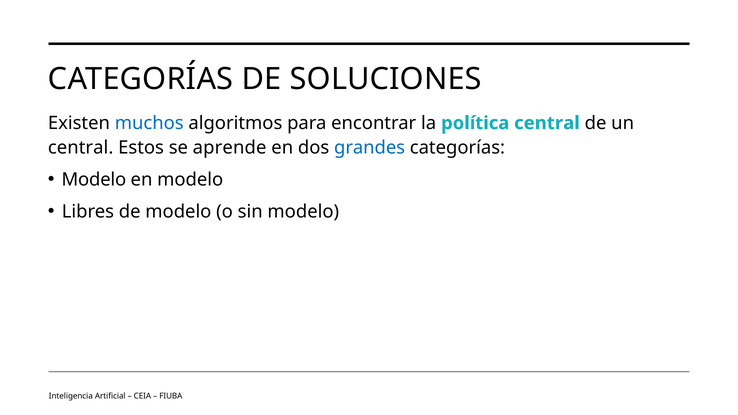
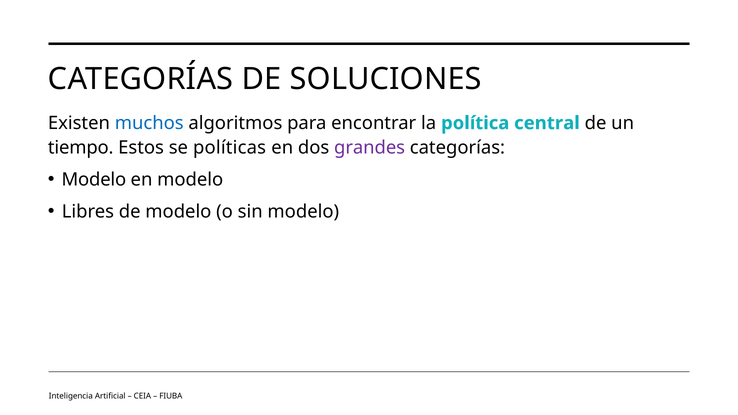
central: central -> tiempo (81, 147)
aprende: aprende -> políticas (230, 147)
grandes colour: blue -> purple (370, 147)
